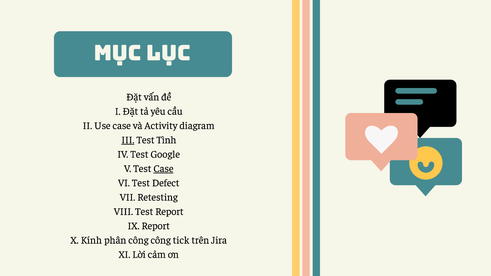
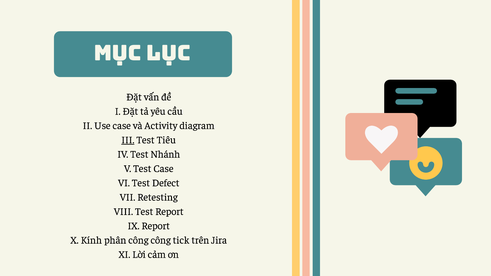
Tình: Tình -> Tiêu (166, 140)
Google: Google -> Nhánh (165, 154)
Case underline: present -> none (163, 169)
